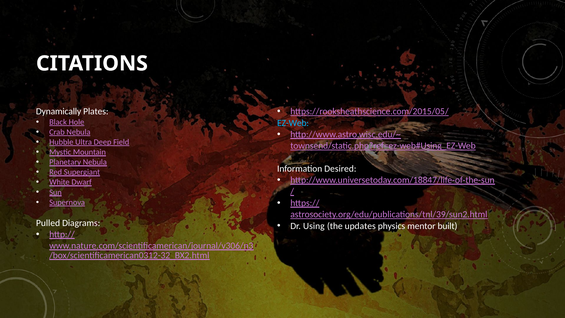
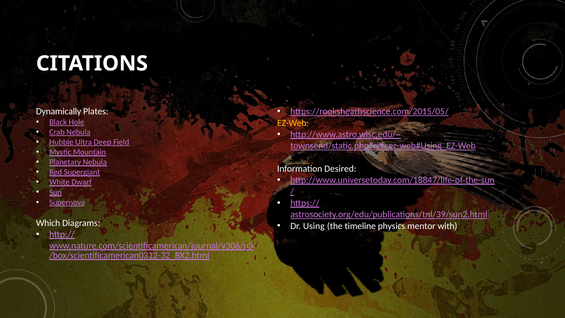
EZ-Web colour: light blue -> yellow (293, 123)
Pulled: Pulled -> Which (48, 223)
updates: updates -> timeline (360, 226)
built: built -> with (447, 226)
